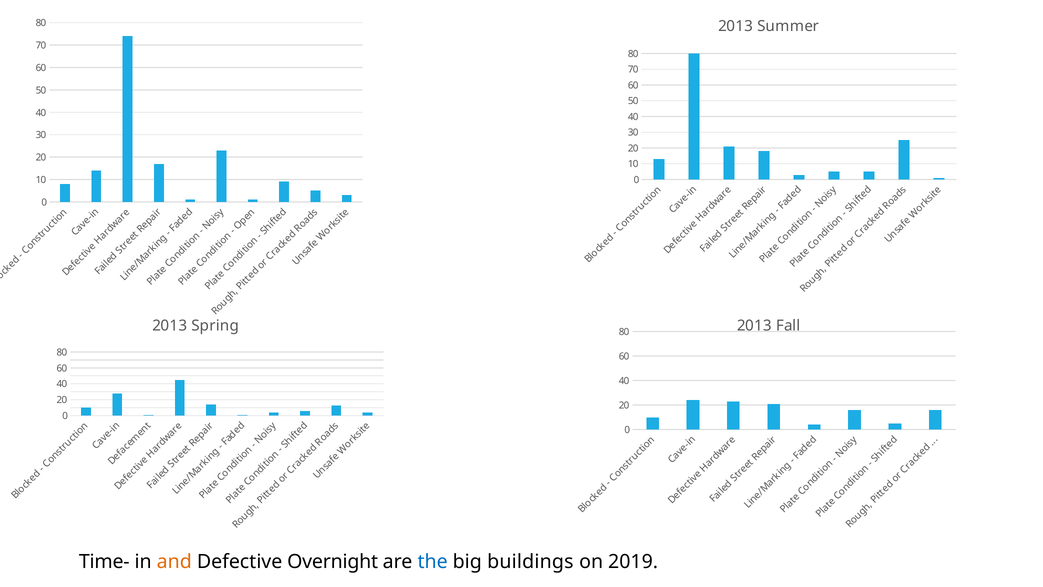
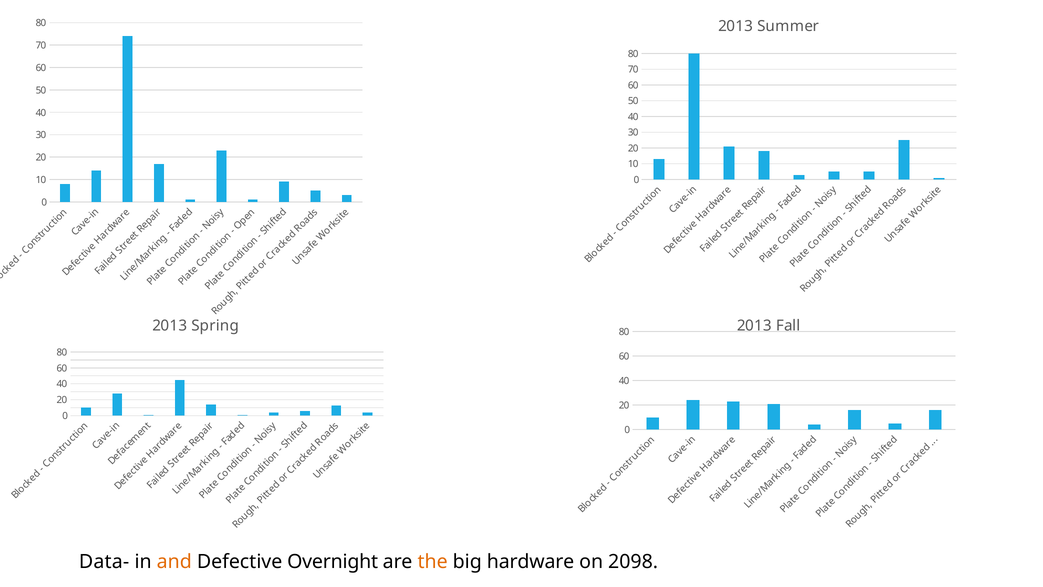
Time-: Time- -> Data- (104, 562)
the colour: blue -> orange (433, 562)
buildings: buildings -> hardware (531, 562)
2019: 2019 -> 2098 (633, 562)
